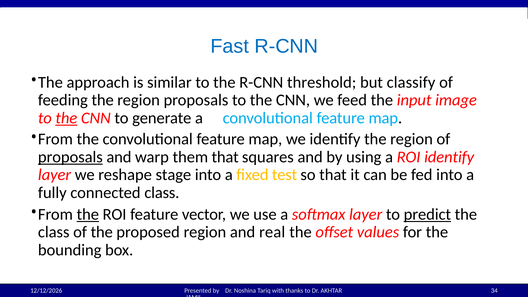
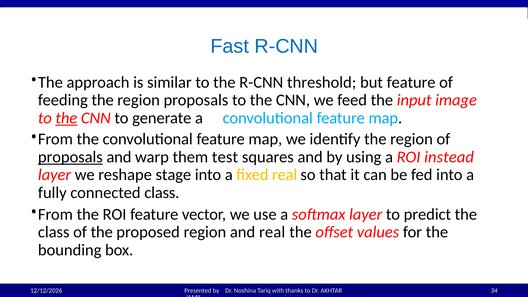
but classify: classify -> feature (411, 82)
them that: that -> test (225, 157)
ROI identify: identify -> instead (449, 157)
fixed test: test -> real (285, 175)
the underline: present -> none (88, 214)
predict underline: present -> none (427, 214)
